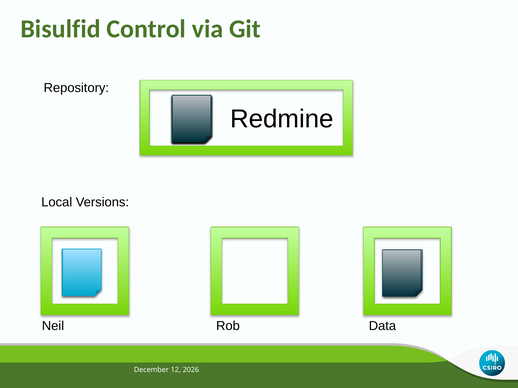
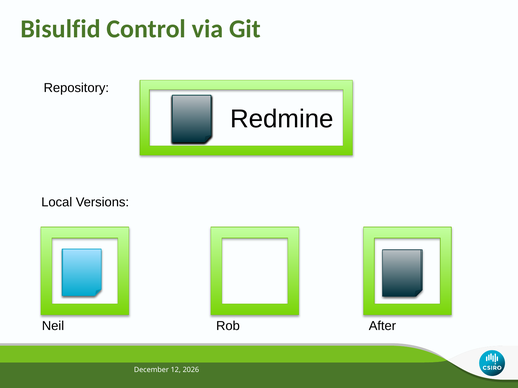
Data: Data -> After (382, 326)
